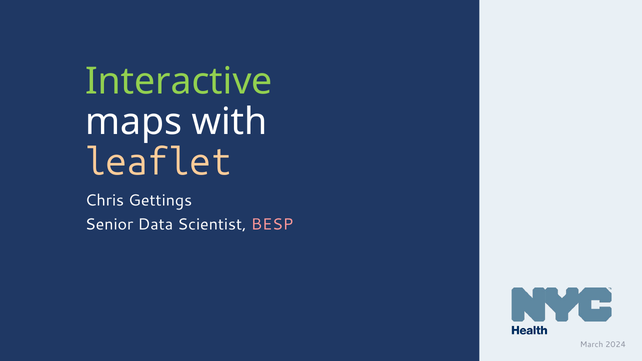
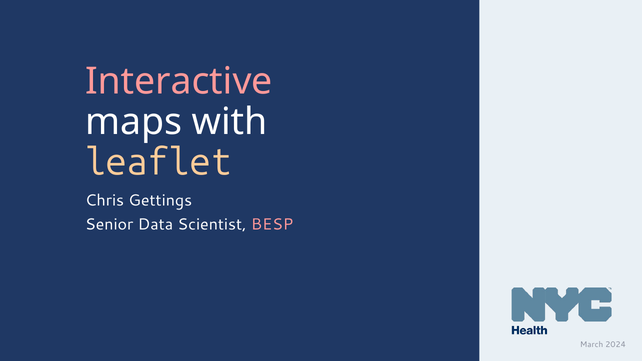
Interactive colour: light green -> pink (179, 81)
